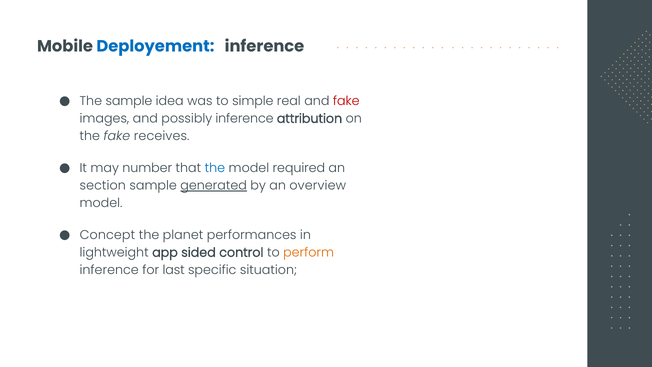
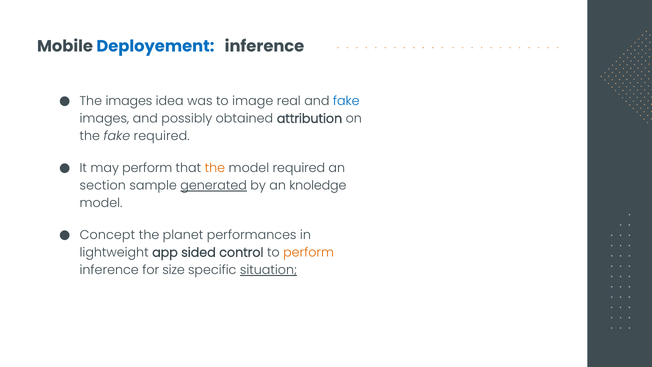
The sample: sample -> images (129, 101)
simple: simple -> image (253, 101)
fake colour: red -> blue (346, 101)
possibly inference: inference -> obtained (244, 119)
fake receives: receives -> required (162, 136)
may number: number -> perform (147, 168)
the colour: blue -> orange (215, 168)
overview: overview -> knoledge (318, 185)
last: last -> size (174, 270)
situation underline: none -> present (268, 270)
